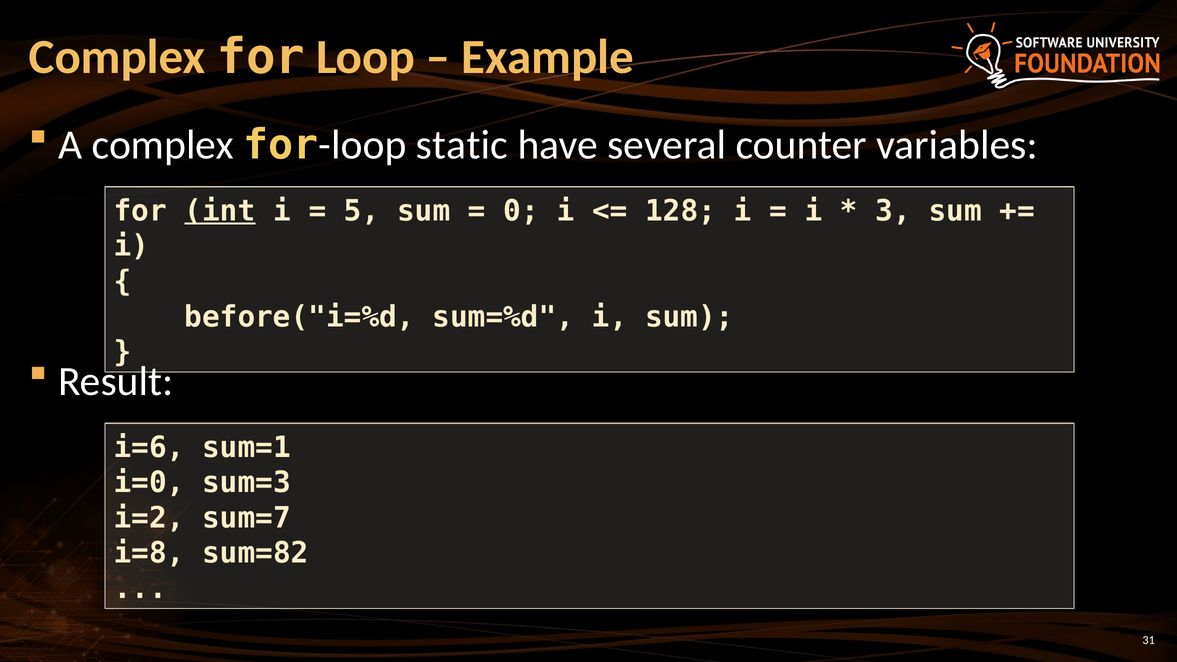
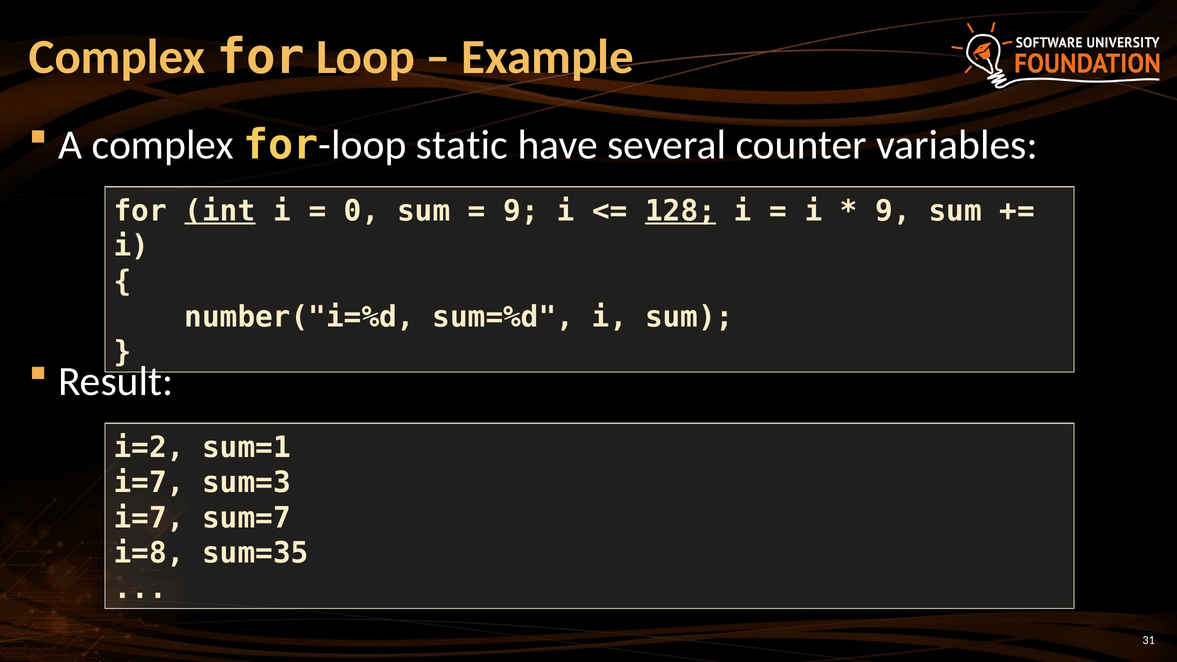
5: 5 -> 0 (362, 211)
0: 0 -> 9 (521, 211)
128 underline: none -> present (681, 211)
3: 3 -> 9 (893, 211)
before("i=%d: before("i=%d -> number("i=%d (300, 317)
i=6: i=6 -> i=2 (149, 448)
i=0: i=0 -> i=7 (149, 483)
i=2: i=2 -> i=7 (149, 518)
sum=82: sum=82 -> sum=35 (255, 553)
